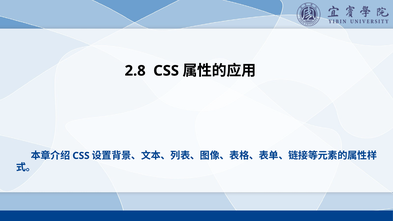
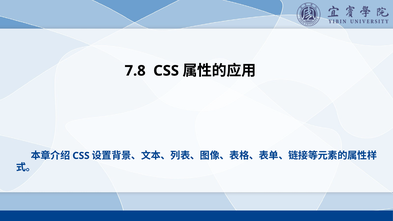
2.8: 2.8 -> 7.8 (135, 71)
